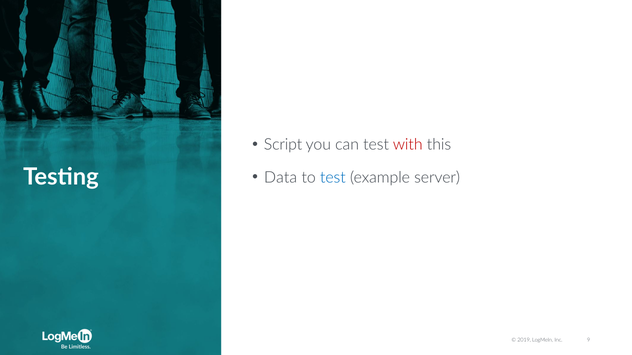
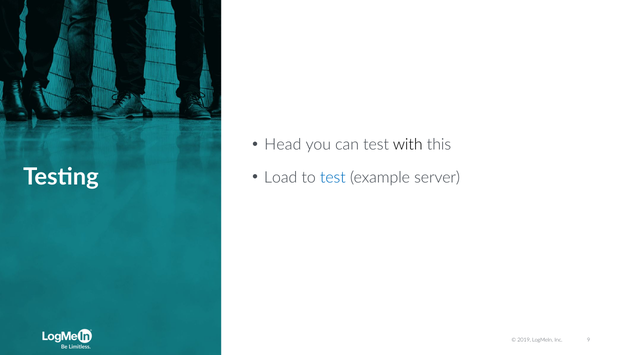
Script: Script -> Head (283, 145)
with colour: red -> black (408, 145)
Data: Data -> Load (281, 178)
